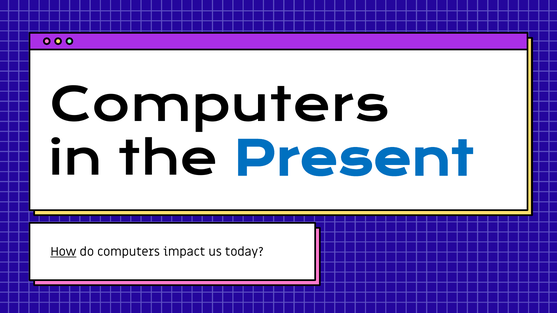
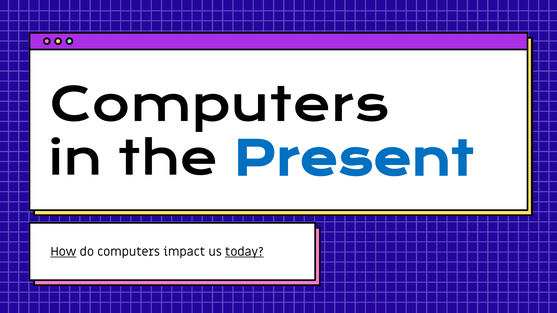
today underline: none -> present (244, 252)
